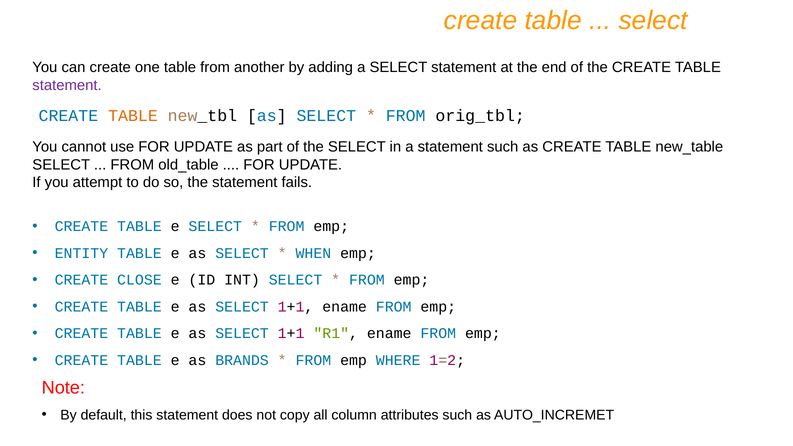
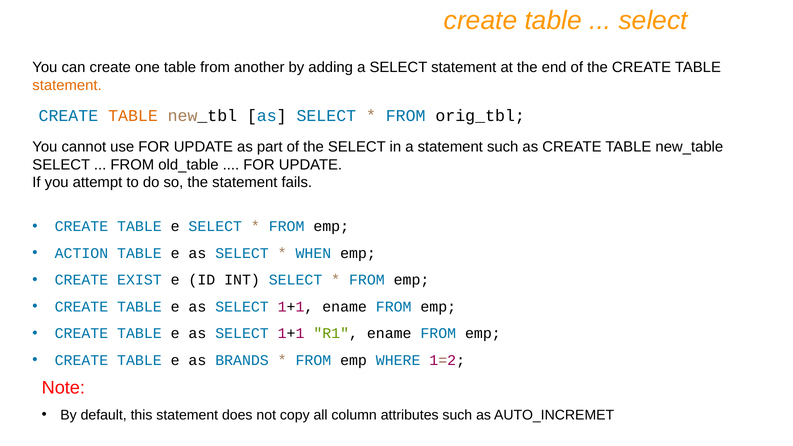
statement colour: purple -> orange (67, 85)
ENTITY: ENTITY -> ACTION (81, 253)
CLOSE: CLOSE -> EXIST (139, 280)
